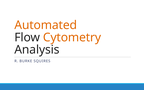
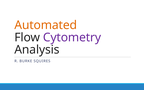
Cytometry colour: orange -> purple (72, 37)
